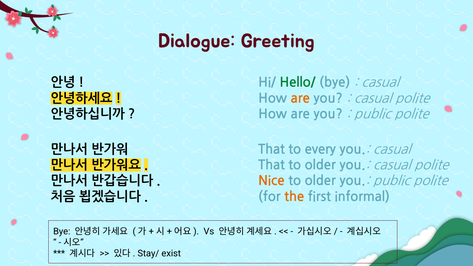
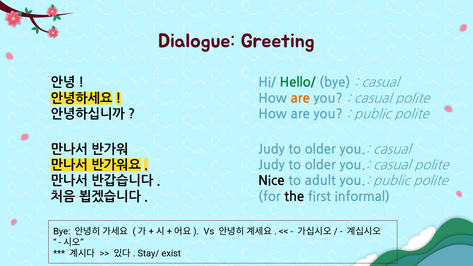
That: That -> Judy (271, 149)
every: every -> older (320, 149)
That: That -> Judy (271, 165)
Nice colour: orange -> black (271, 181)
older: older -> adult (320, 181)
the colour: orange -> black (294, 197)
